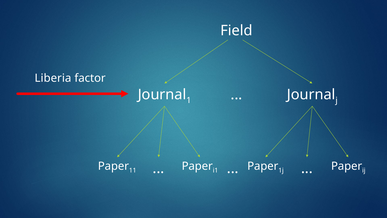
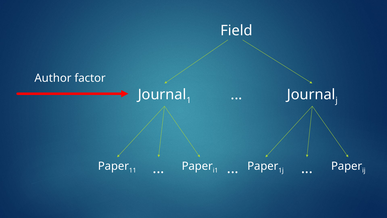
Liberia: Liberia -> Author (53, 78)
